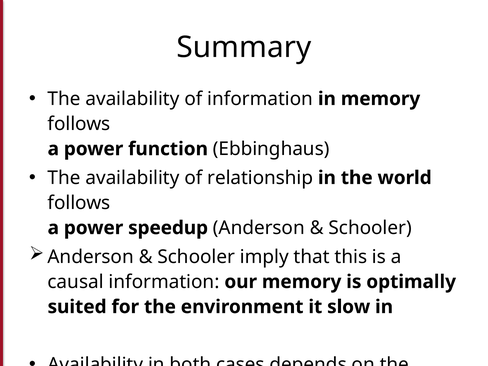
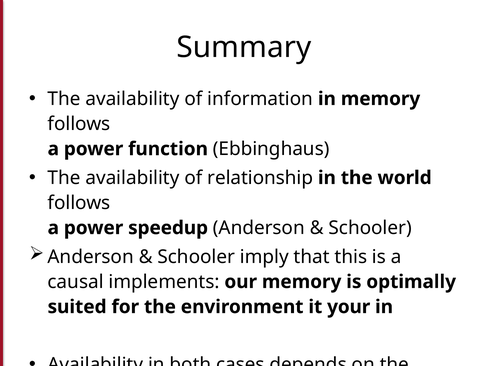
causal information: information -> implements (164, 282)
slow: slow -> your (349, 307)
